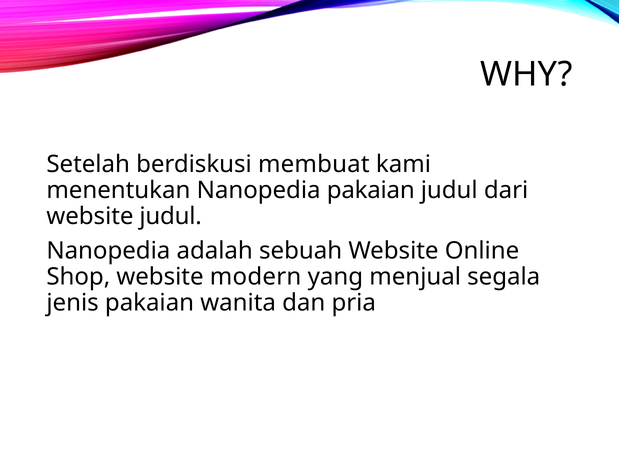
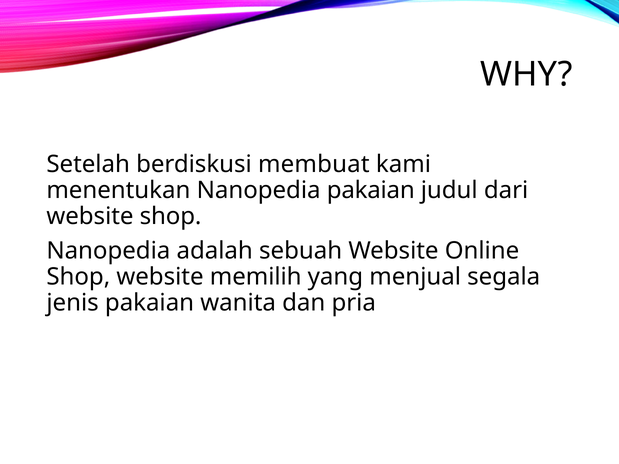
website judul: judul -> shop (171, 216)
modern: modern -> memilih (256, 277)
